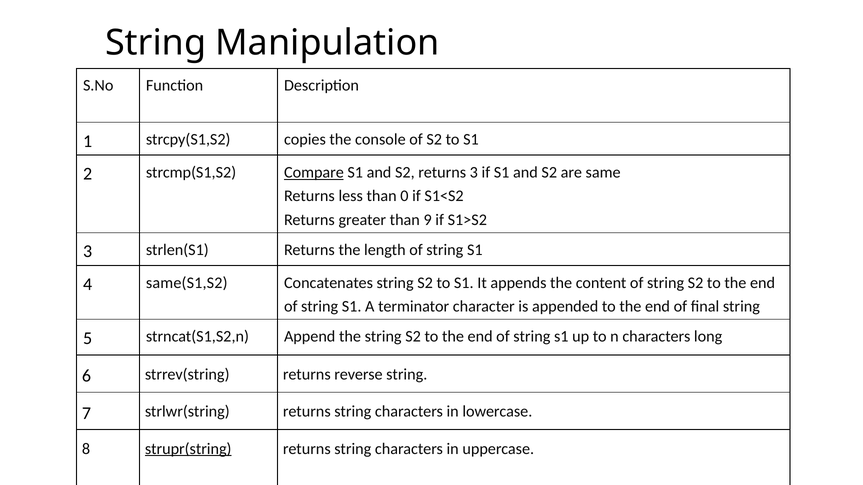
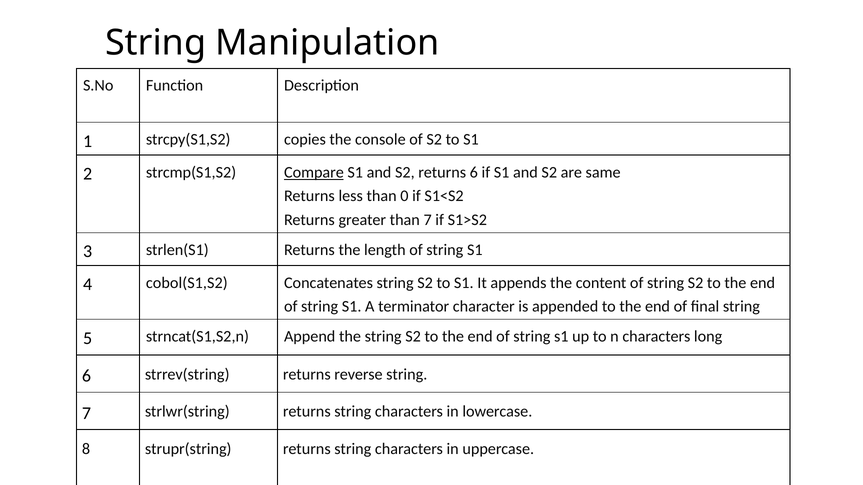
returns 3: 3 -> 6 (474, 173)
than 9: 9 -> 7 (428, 220)
same(S1,S2: same(S1,S2 -> cobol(S1,S2 (187, 283)
strupr(string underline: present -> none (188, 449)
